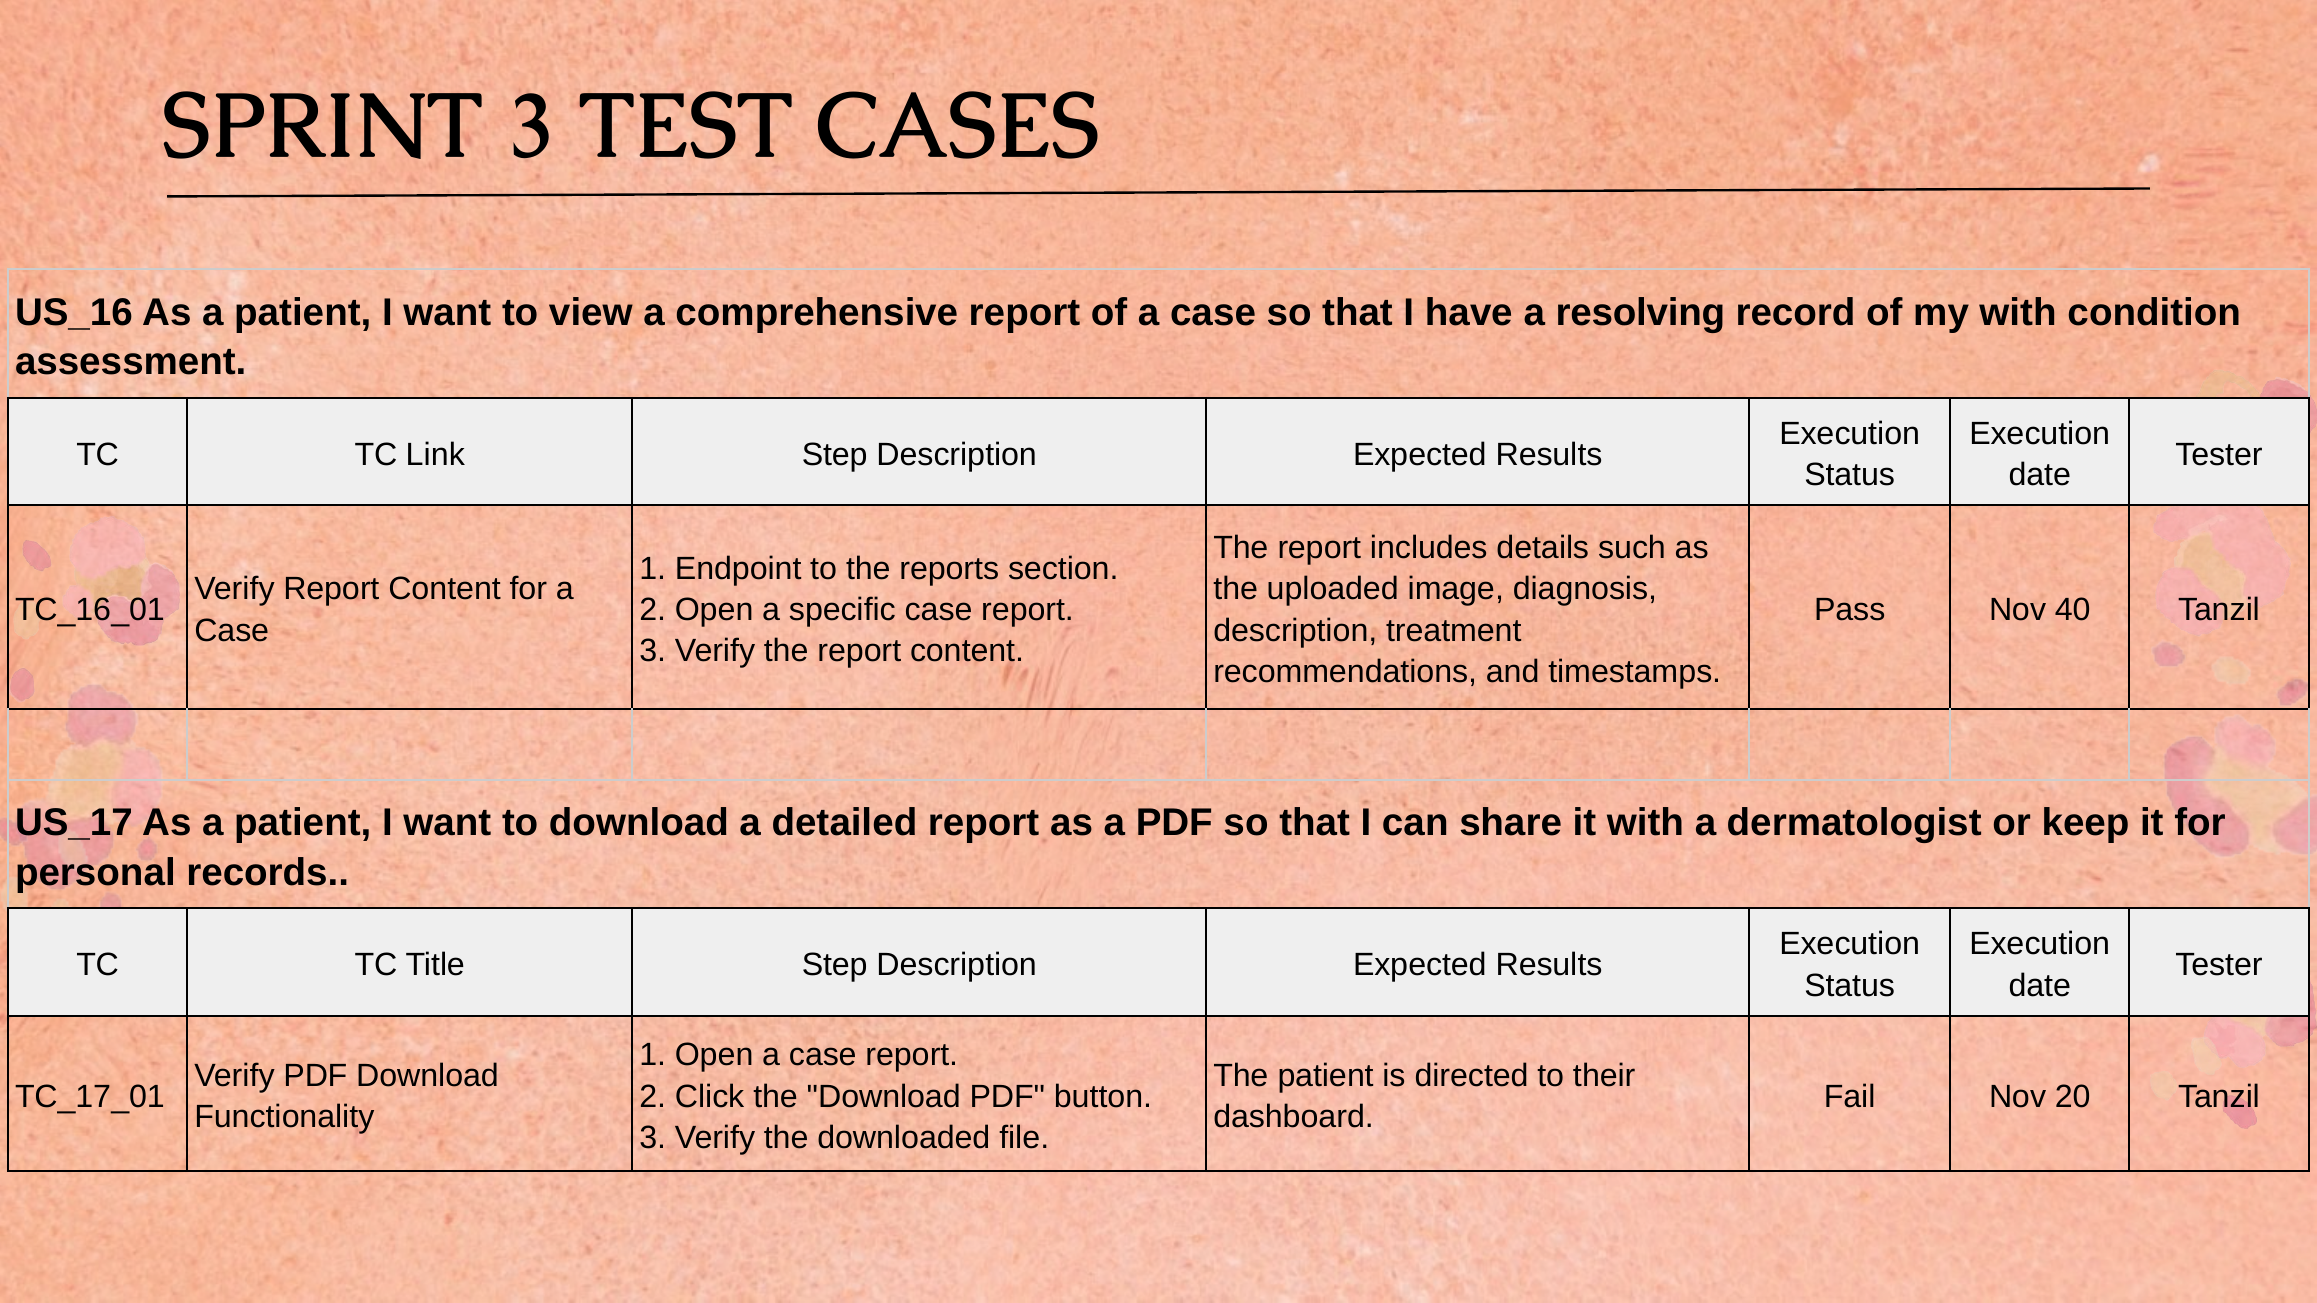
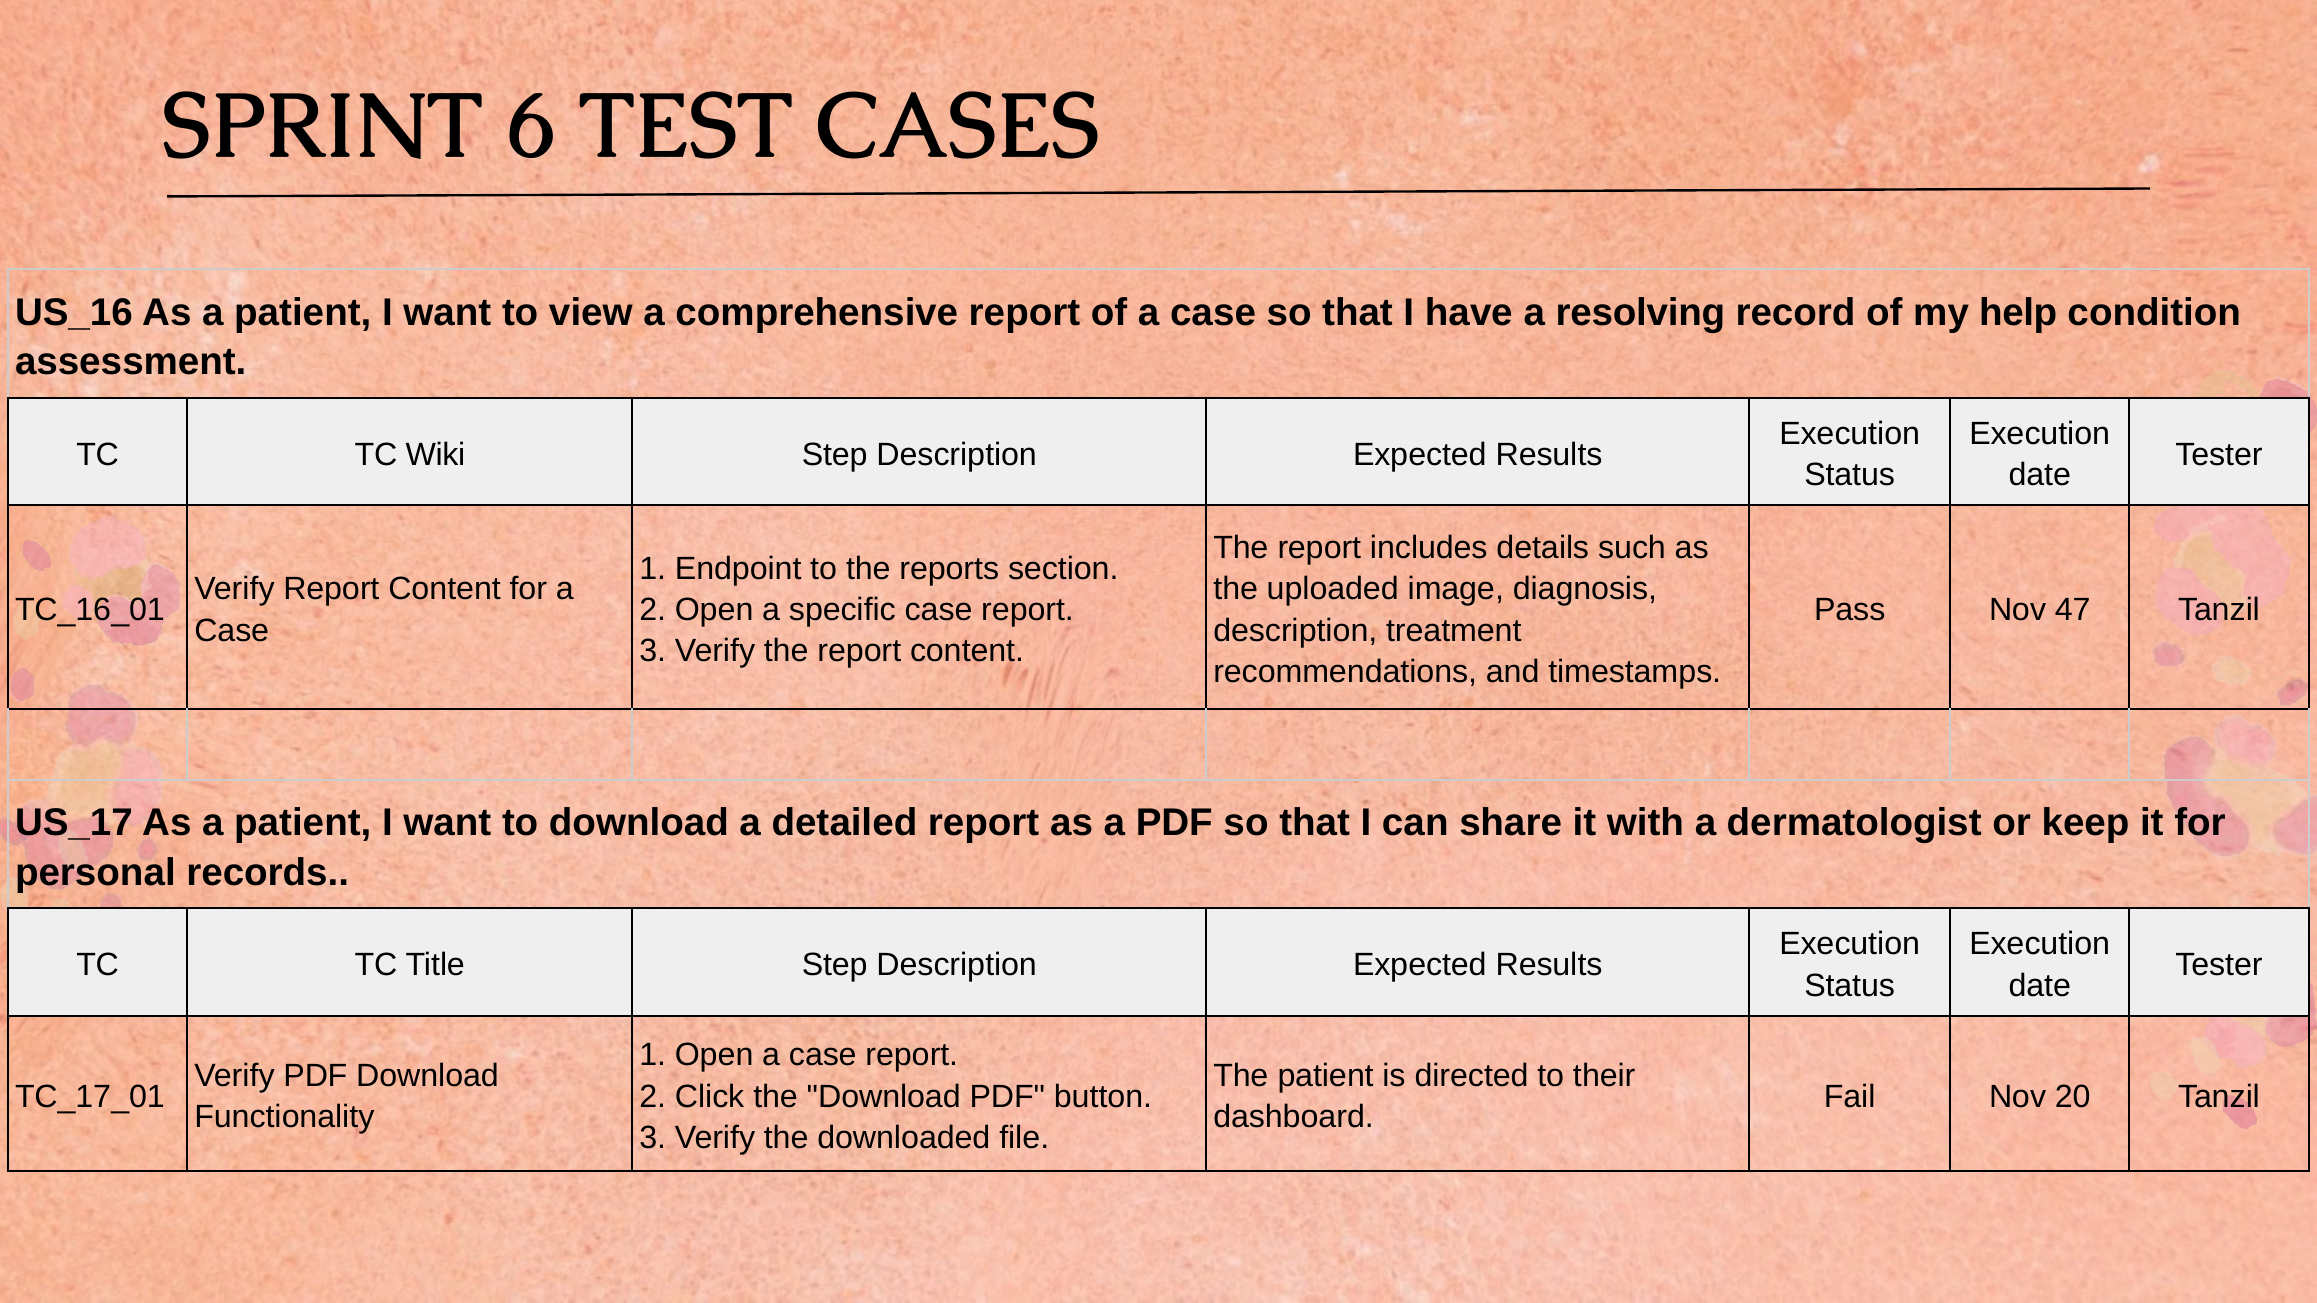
SPRINT 3: 3 -> 6 (531, 127)
my with: with -> help (2018, 313)
Link: Link -> Wiki (435, 455)
40: 40 -> 47 (2073, 610)
